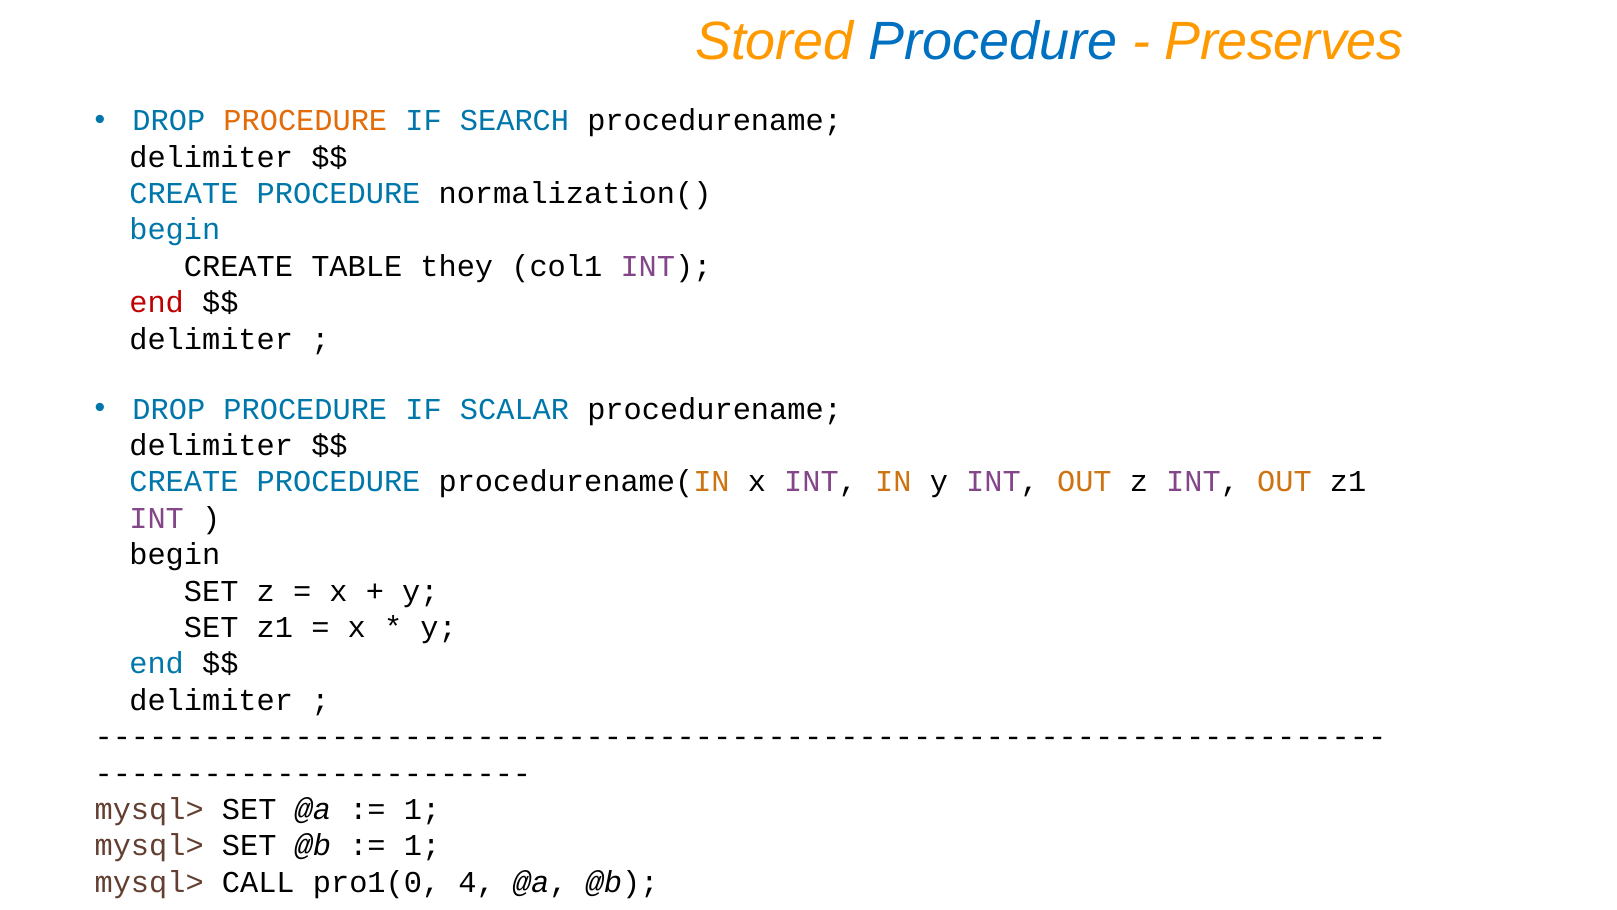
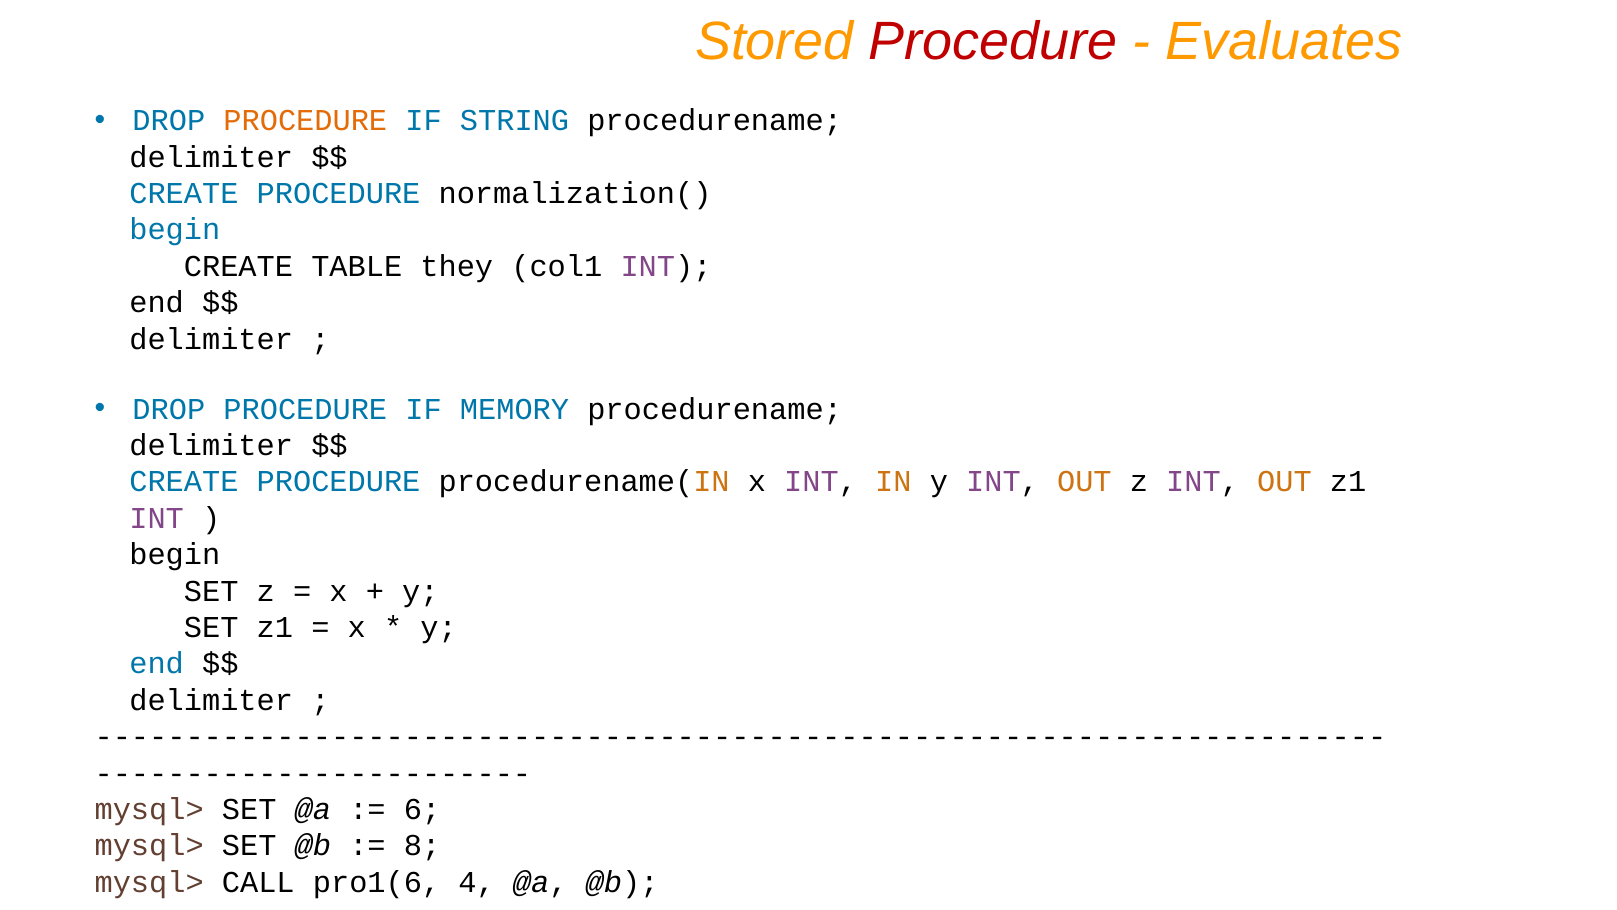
Procedure colour: blue -> red (993, 42)
Preserves: Preserves -> Evaluates (1284, 42)
SEARCH: SEARCH -> STRING (515, 121)
end colour: red -> black (157, 303)
SCALAR: SCALAR -> MEMORY (515, 409)
1: 1 -> 6 (422, 809)
1: 1 -> 8 (422, 845)
pro1(0: pro1(0 -> pro1(6 (377, 882)
